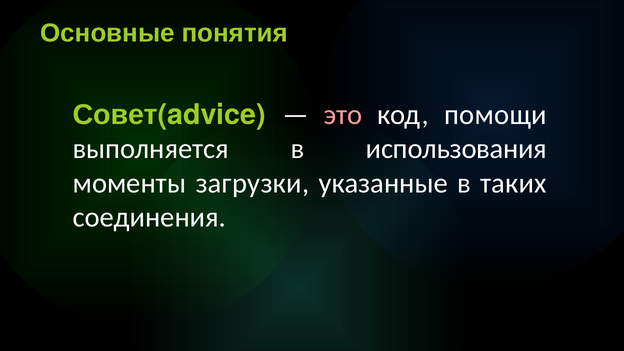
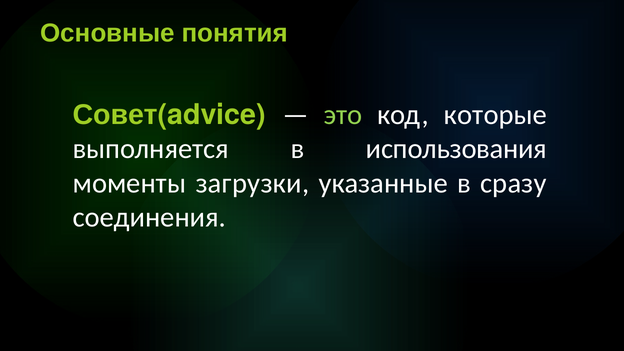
это colour: pink -> light green (343, 115)
помощи: помощи -> которые (495, 115)
таких: таких -> сразу (513, 183)
